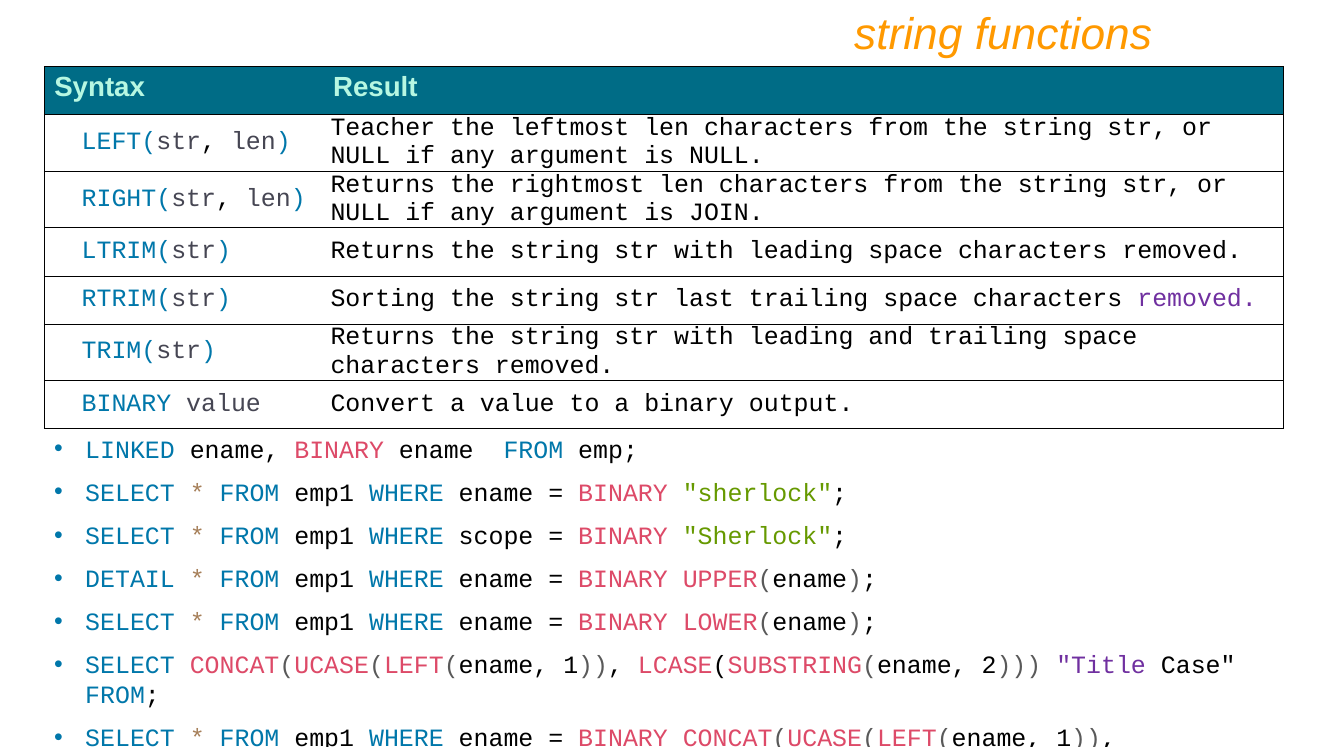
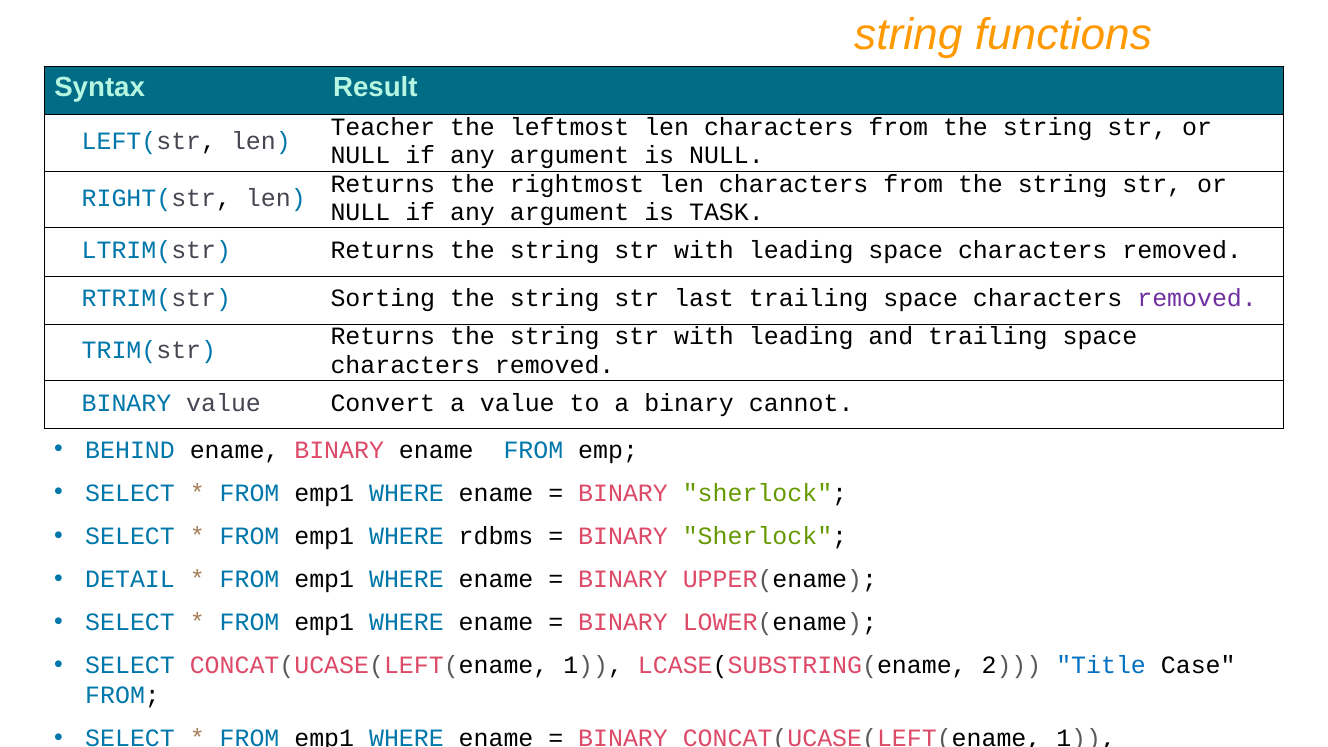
JOIN: JOIN -> TASK (726, 212)
output: output -> cannot (801, 403)
LINKED: LINKED -> BEHIND (130, 450)
scope: scope -> rdbms (496, 536)
Title colour: purple -> blue (1101, 666)
